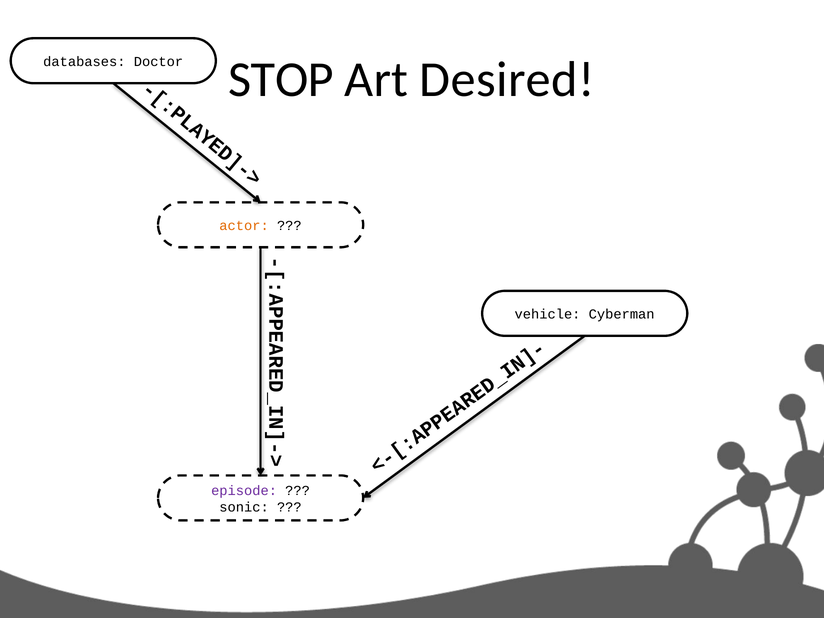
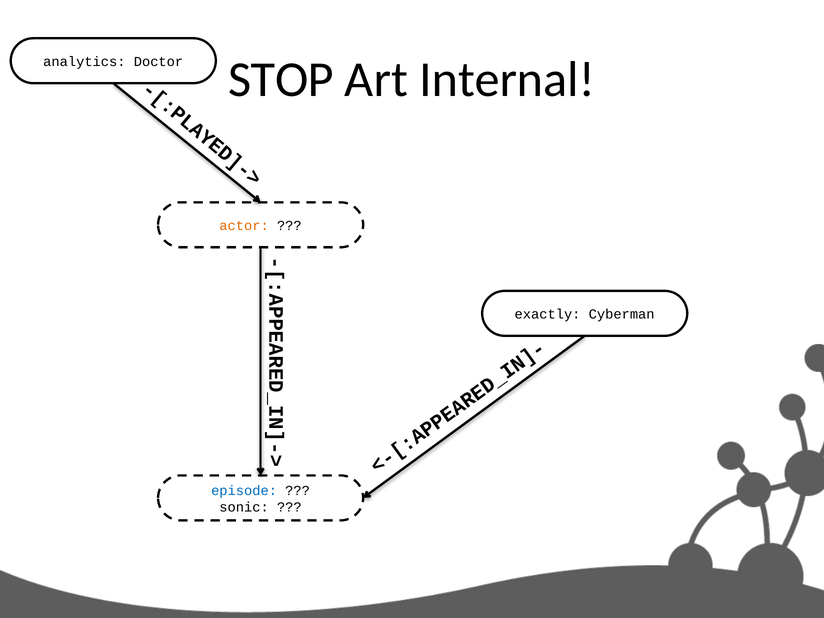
databases: databases -> analytics (84, 62)
Desired: Desired -> Internal (507, 80)
vehicle: vehicle -> exactly (548, 314)
episode colour: purple -> blue (244, 491)
